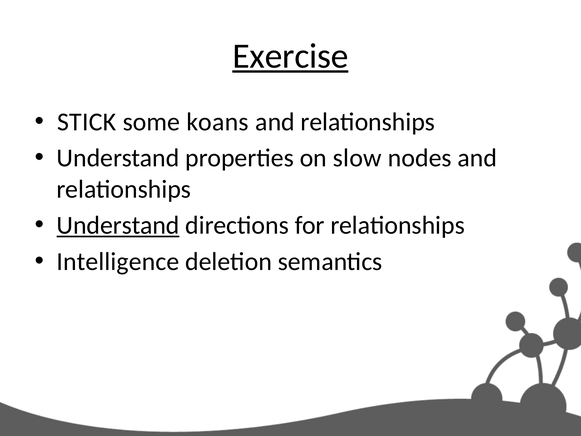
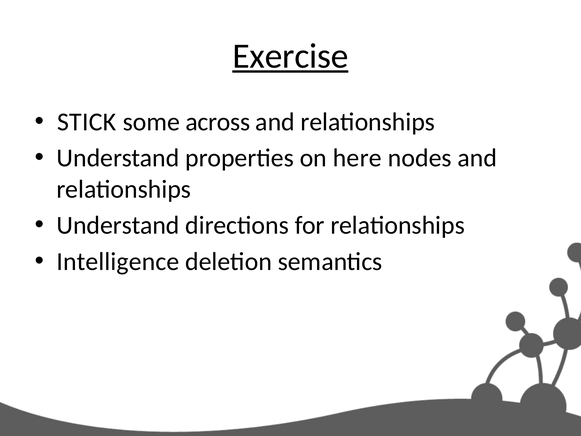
koans: koans -> across (218, 122)
slow: slow -> here (357, 158)
Understand underline: present -> none (118, 225)
